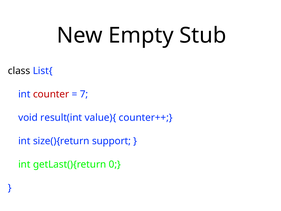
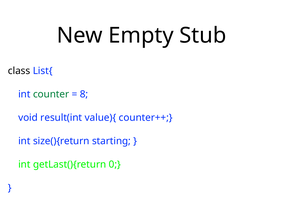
counter colour: red -> green (51, 94)
7: 7 -> 8 (84, 94)
support: support -> starting (111, 141)
